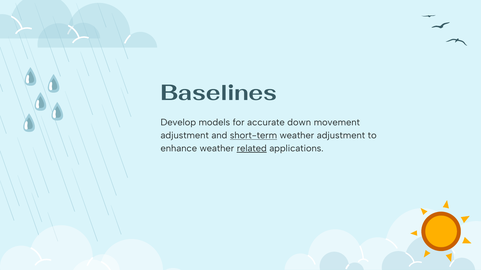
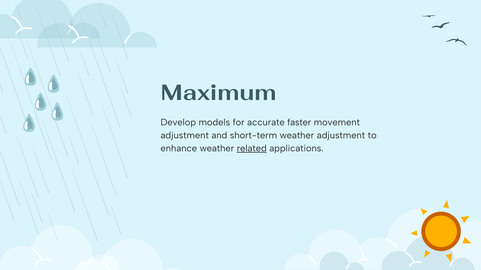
Baselines: Baselines -> Maximum (219, 93)
down: down -> faster (299, 123)
short-term underline: present -> none (254, 136)
